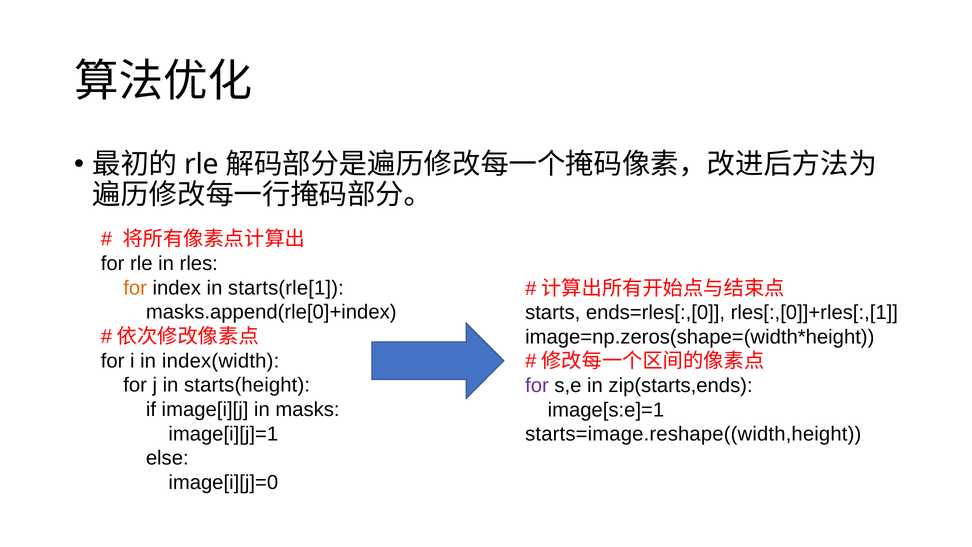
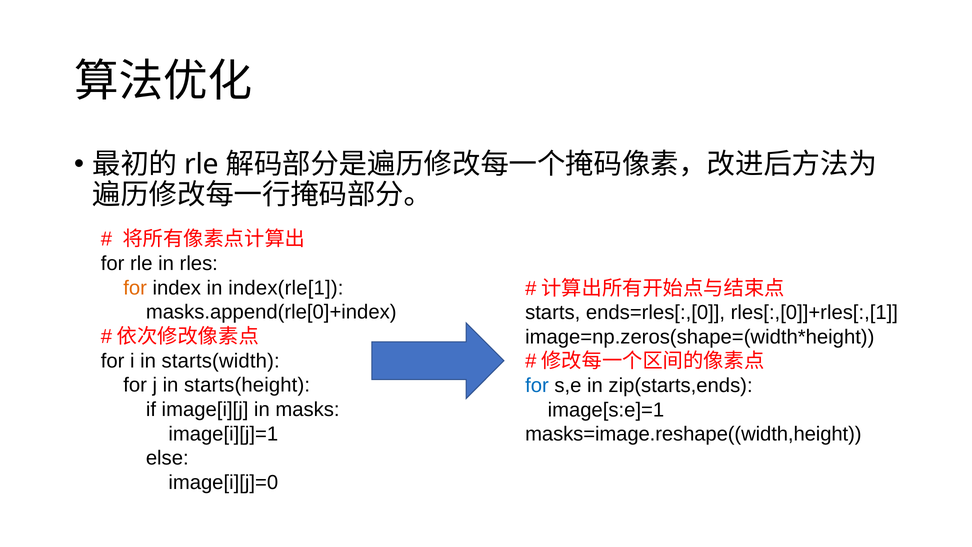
starts(rle[1: starts(rle[1 -> index(rle[1 (286, 288)
index(width: index(width -> starts(width (221, 361)
for colour: purple -> blue (537, 385)
starts=image.reshape((width,height: starts=image.reshape((width,height -> masks=image.reshape((width,height (693, 434)
